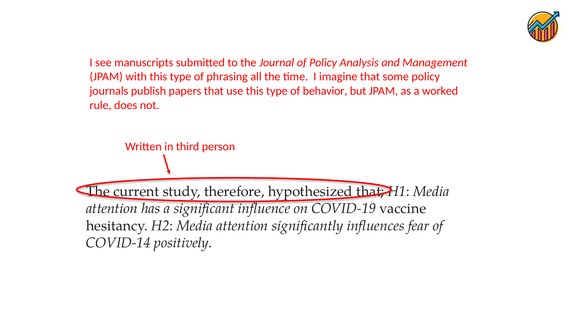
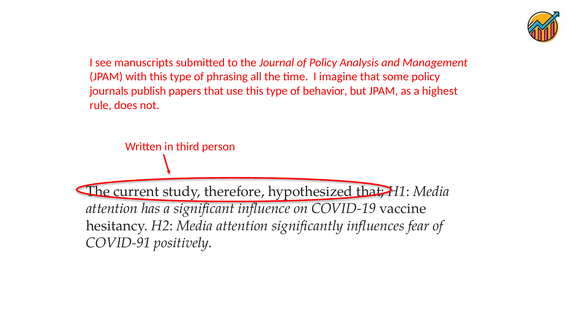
worked: worked -> highest (440, 91)
COVID-14: COVID-14 -> COVID-91 (118, 243)
